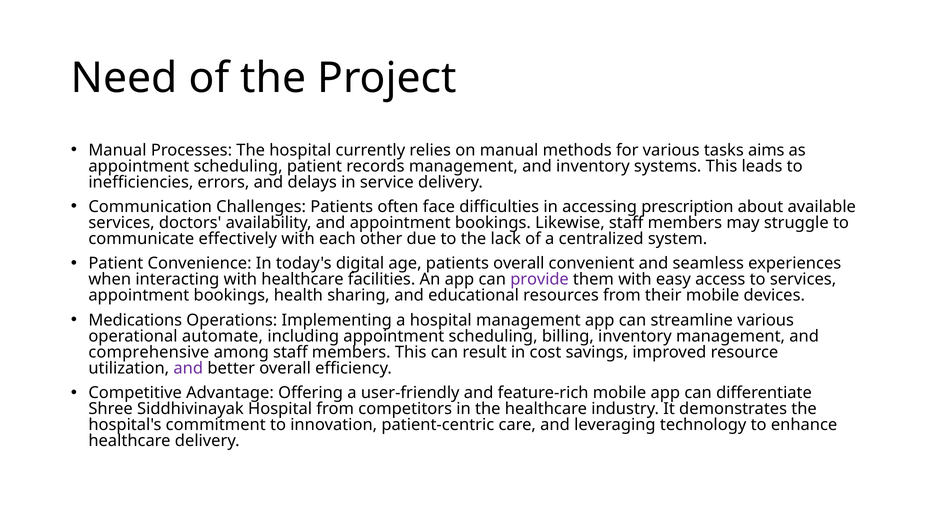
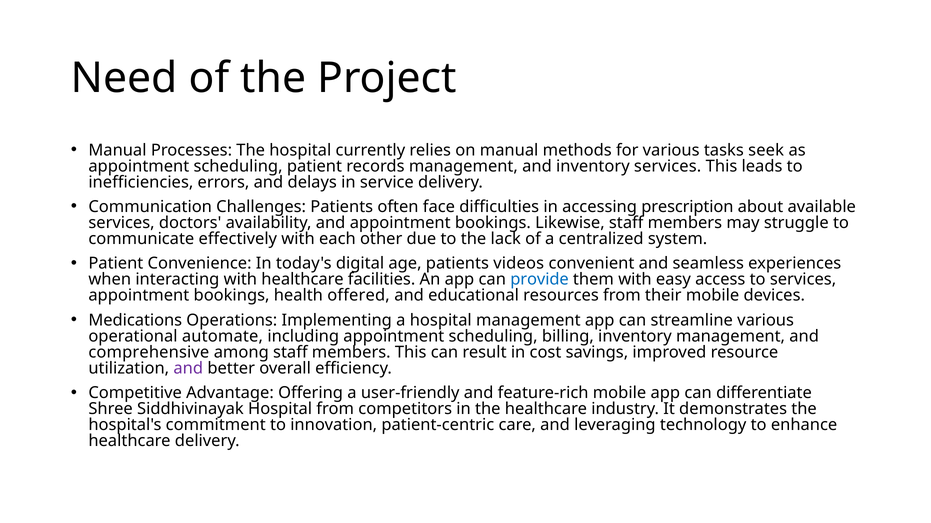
aims: aims -> seek (766, 150)
inventory systems: systems -> services (668, 166)
patients overall: overall -> videos (519, 264)
provide colour: purple -> blue (540, 280)
sharing: sharing -> offered (359, 296)
